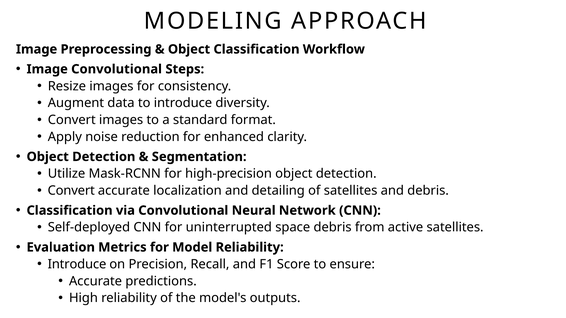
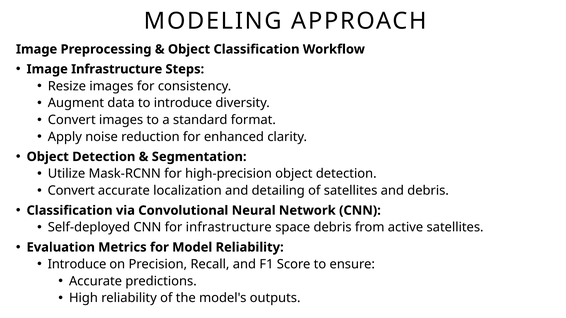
Image Convolutional: Convolutional -> Infrastructure (117, 69)
for uninterrupted: uninterrupted -> infrastructure (229, 228)
